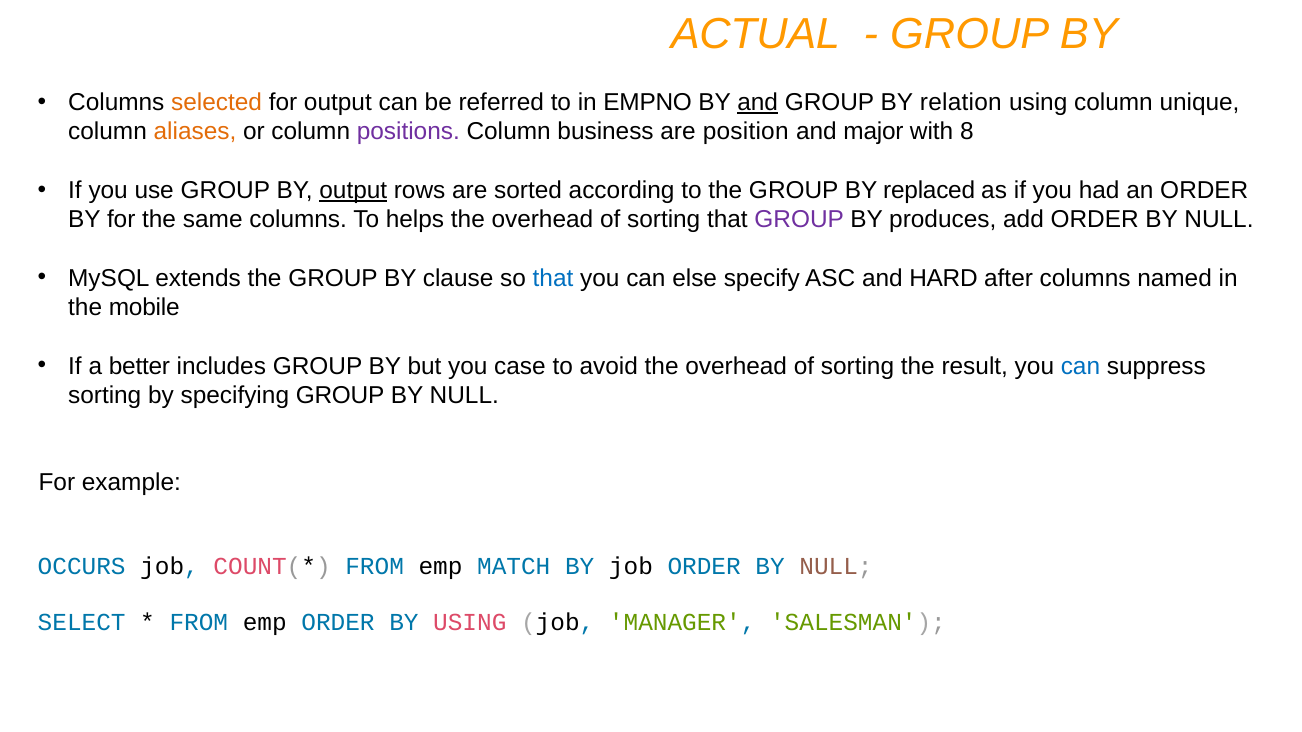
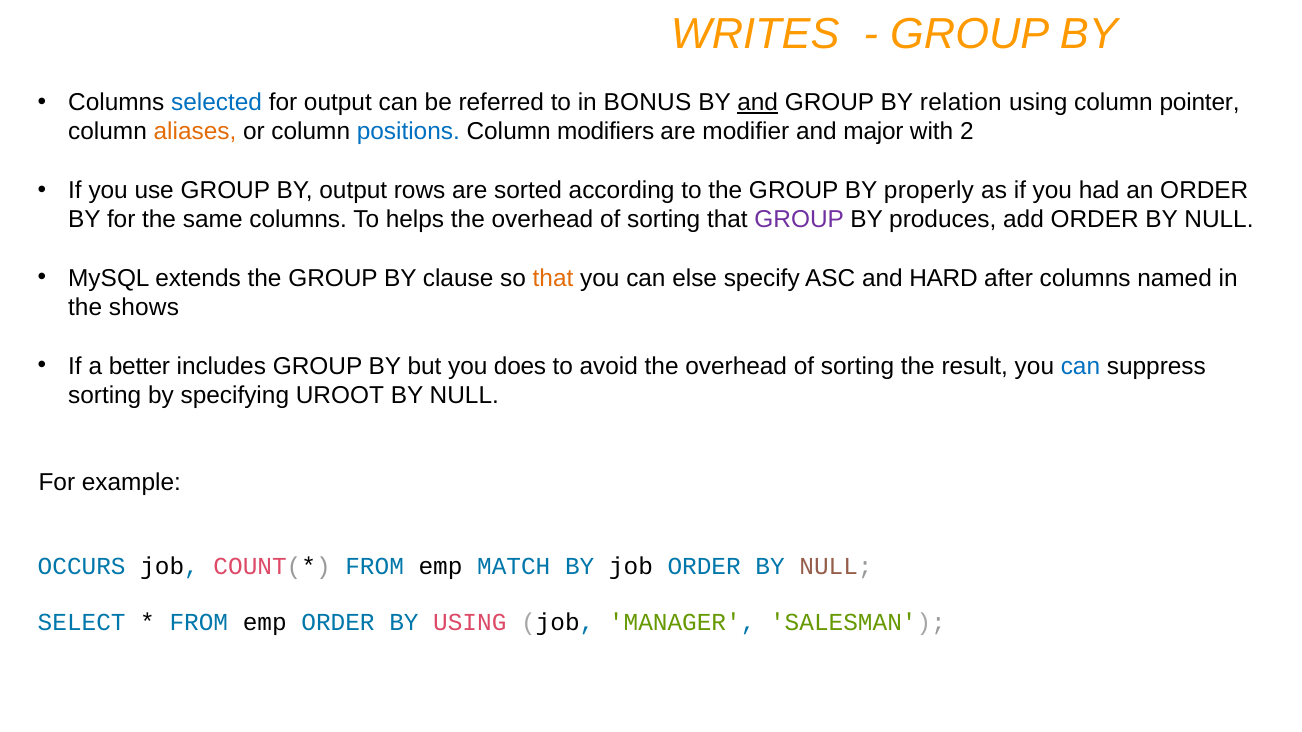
ACTUAL: ACTUAL -> WRITES (755, 34)
selected colour: orange -> blue (217, 103)
EMPNO: EMPNO -> BONUS (647, 103)
unique: unique -> pointer (1200, 103)
positions colour: purple -> blue (408, 132)
business: business -> modifiers (606, 132)
position: position -> modifier (746, 132)
8: 8 -> 2 (967, 132)
output underline: present -> none (353, 190)
replaced: replaced -> properly (929, 190)
that colour: blue -> orange (553, 278)
mobile: mobile -> shows (144, 308)
case: case -> does (520, 366)
specifying GROUP: GROUP -> UROOT (340, 395)
